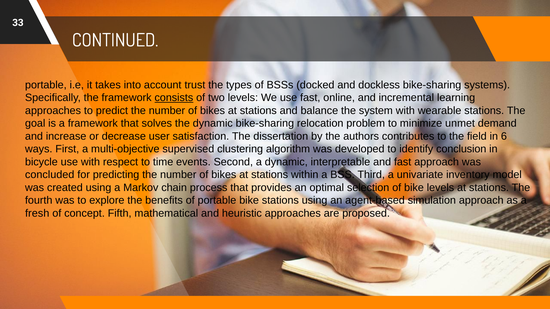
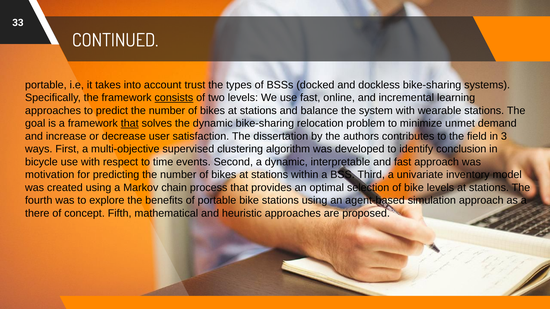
that underline: none -> present (130, 124)
6: 6 -> 3 (504, 136)
concluded: concluded -> motivation (50, 175)
fresh: fresh -> there (37, 213)
